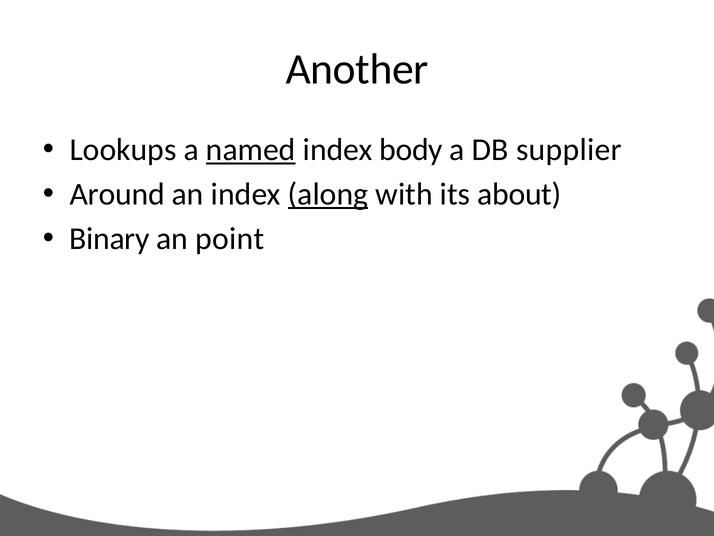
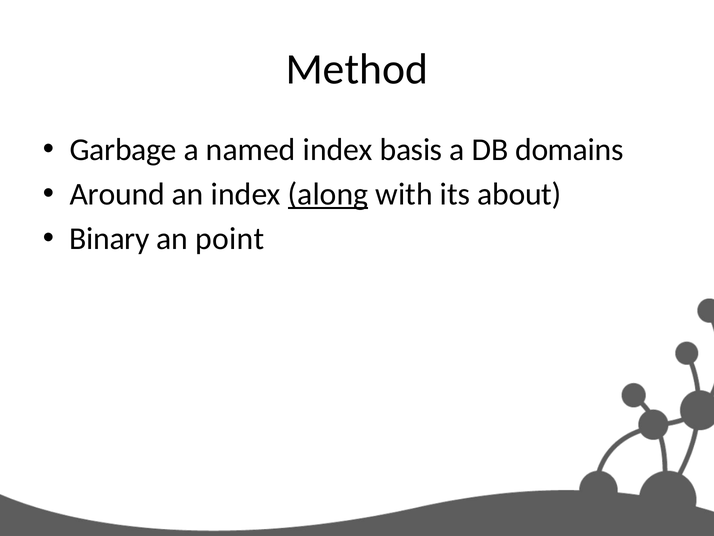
Another: Another -> Method (357, 69)
Lookups: Lookups -> Garbage (123, 150)
named underline: present -> none (251, 150)
body: body -> basis (411, 150)
supplier: supplier -> domains (569, 150)
